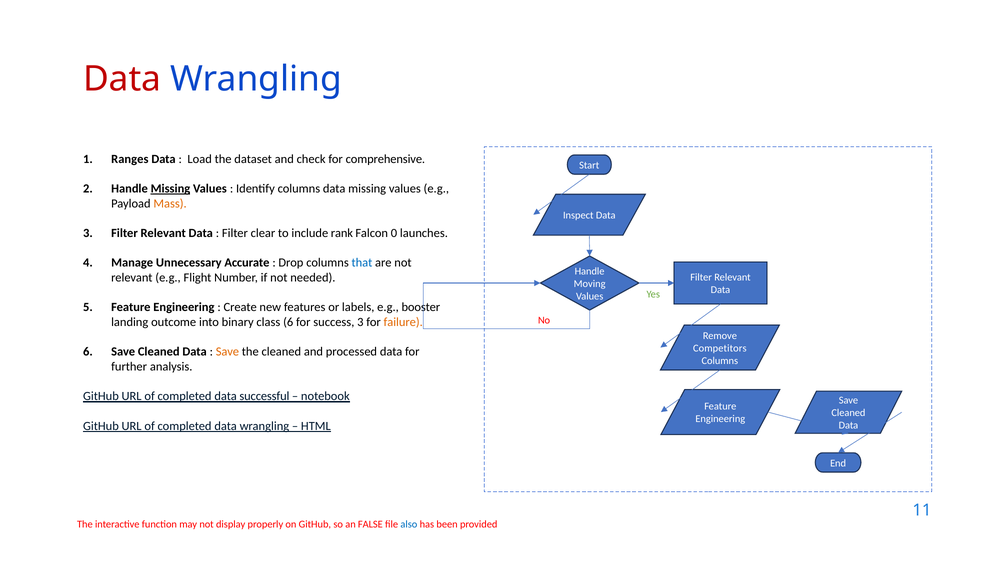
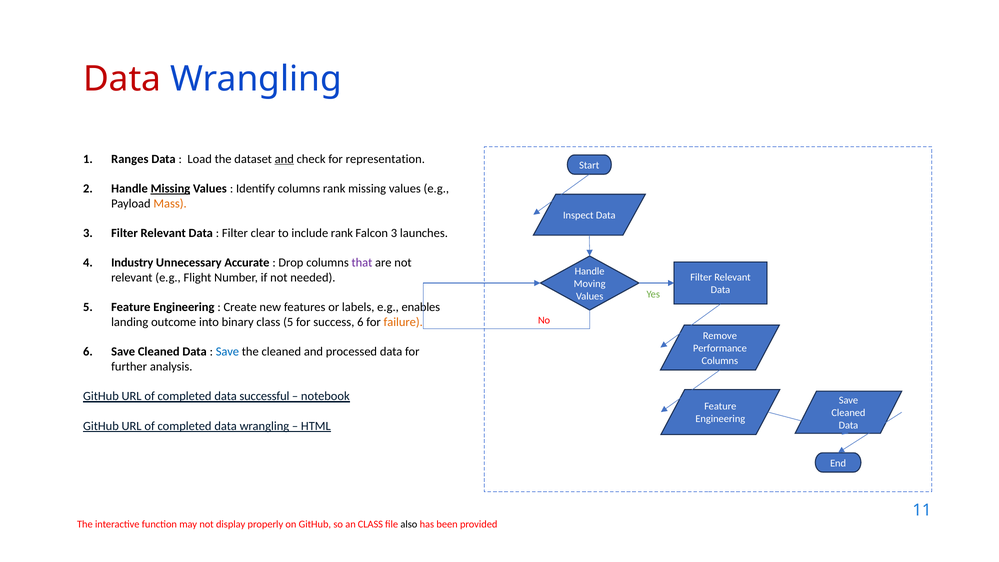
and underline: none -> present (284, 159)
comprehensive: comprehensive -> representation (385, 159)
columns data: data -> rank (334, 189)
Falcon 0: 0 -> 3 (394, 233)
Manage: Manage -> Industry (132, 263)
that colour: blue -> purple (362, 263)
booster: booster -> enables (421, 307)
class 6: 6 -> 5 (288, 322)
success 3: 3 -> 6 (360, 322)
Competitors: Competitors -> Performance (720, 348)
Save colour: orange -> blue (227, 352)
an FALSE: FALSE -> CLASS (370, 524)
also colour: blue -> black (409, 524)
